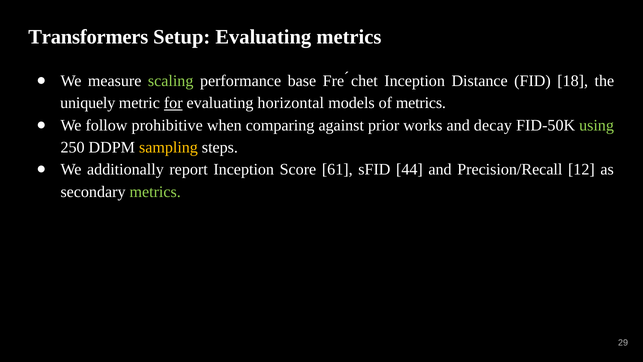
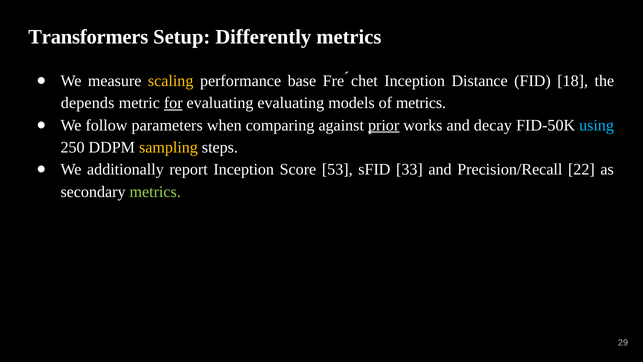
Setup Evaluating: Evaluating -> Differently (263, 37)
scaling colour: light green -> yellow (171, 81)
uniquely: uniquely -> depends (88, 103)
evaluating horizontal: horizontal -> evaluating (291, 103)
prohibitive: prohibitive -> parameters (167, 125)
prior underline: none -> present (384, 125)
using colour: light green -> light blue (597, 125)
61: 61 -> 53 (337, 170)
44: 44 -> 33 (409, 170)
12: 12 -> 22 (581, 170)
